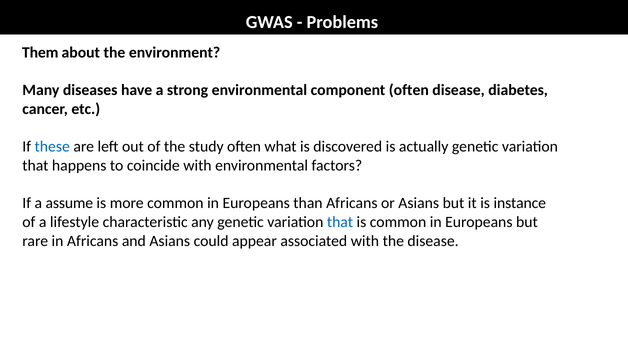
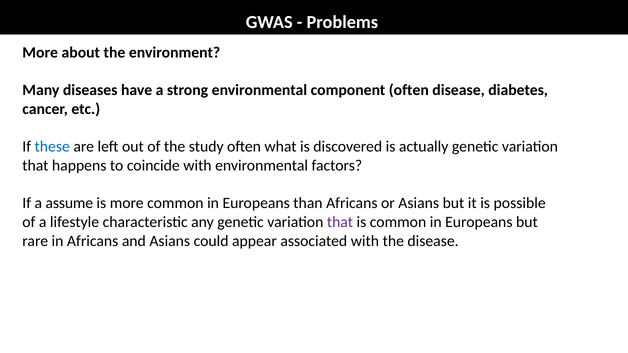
Them: Them -> More (40, 53)
instance: instance -> possible (520, 203)
that colour: blue -> purple (340, 222)
